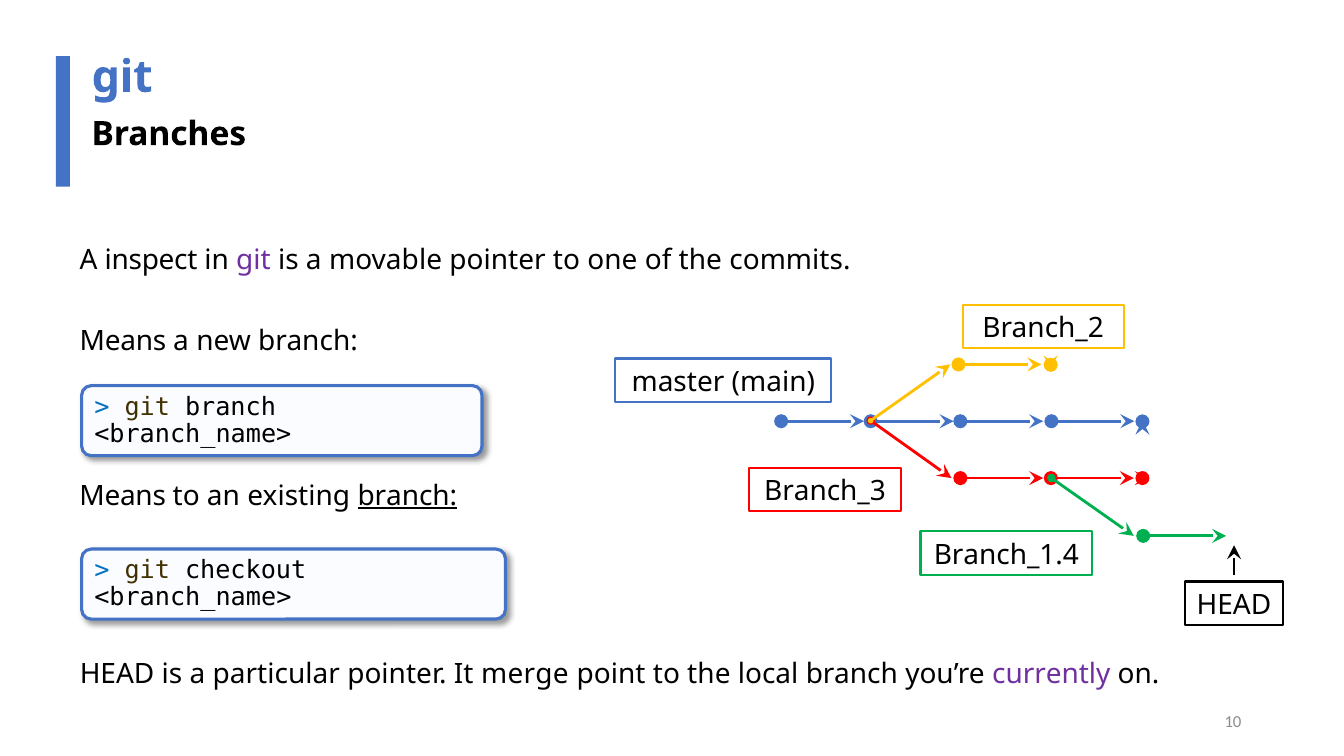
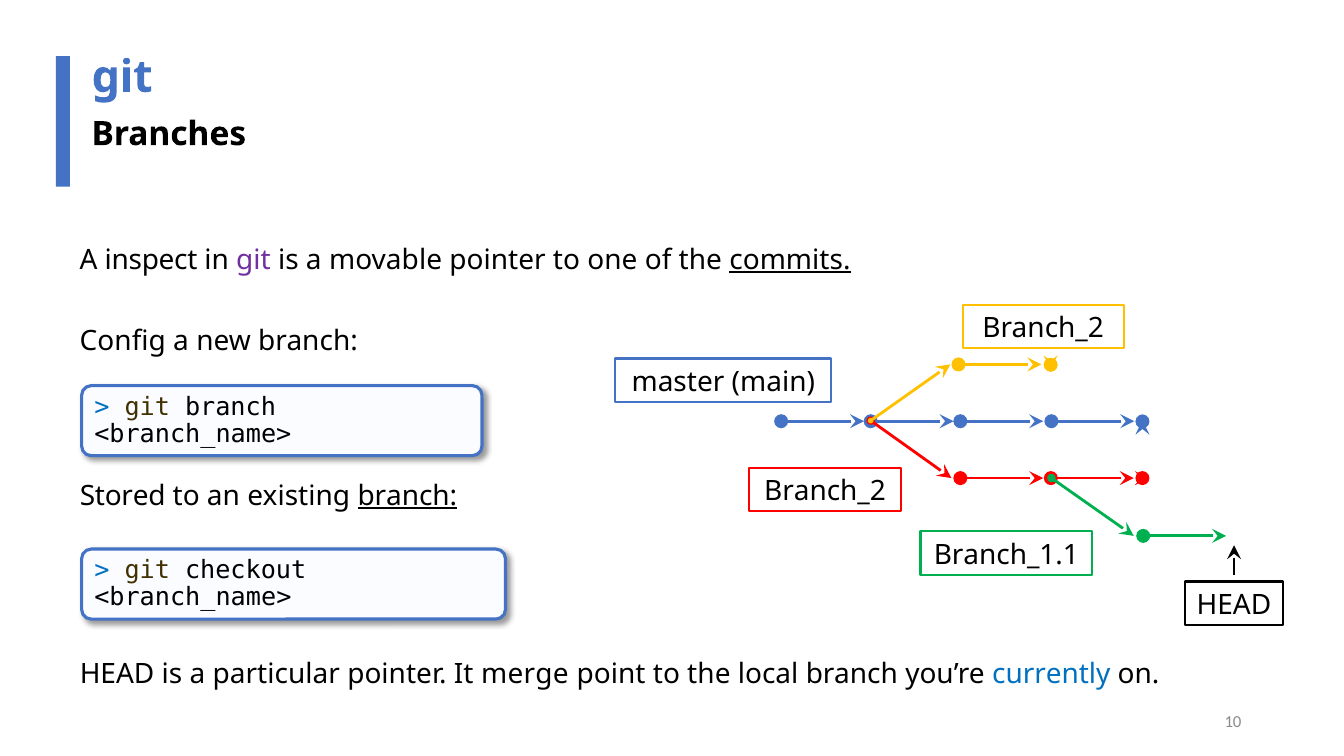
commits underline: none -> present (790, 260)
Means: Means -> Config (123, 342)
Branch_3: Branch_3 -> Branch_2 (825, 492)
Means: Means -> Stored (123, 496)
Branch_1.4: Branch_1.4 -> Branch_1.1 (1006, 555)
currently colour: purple -> blue (1051, 674)
